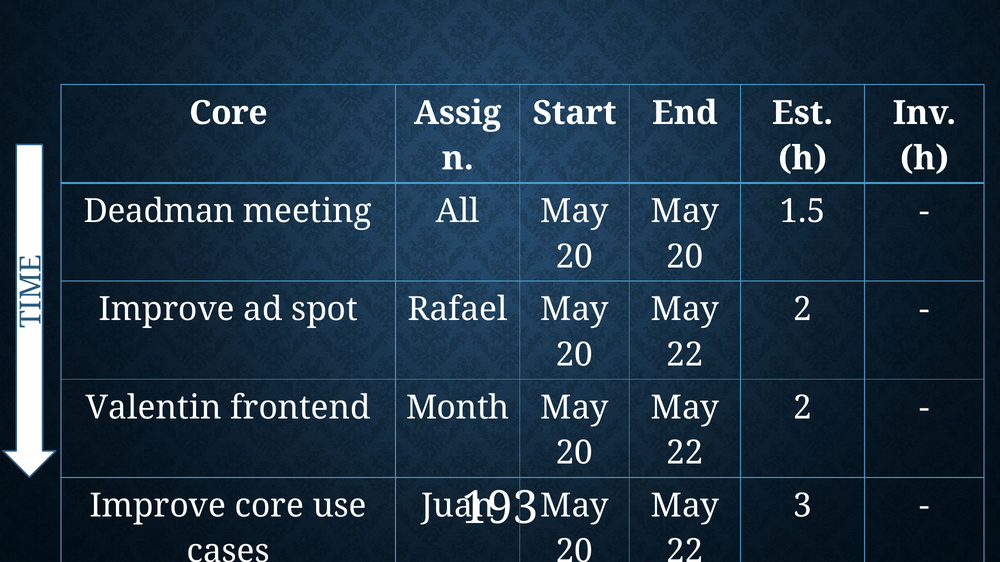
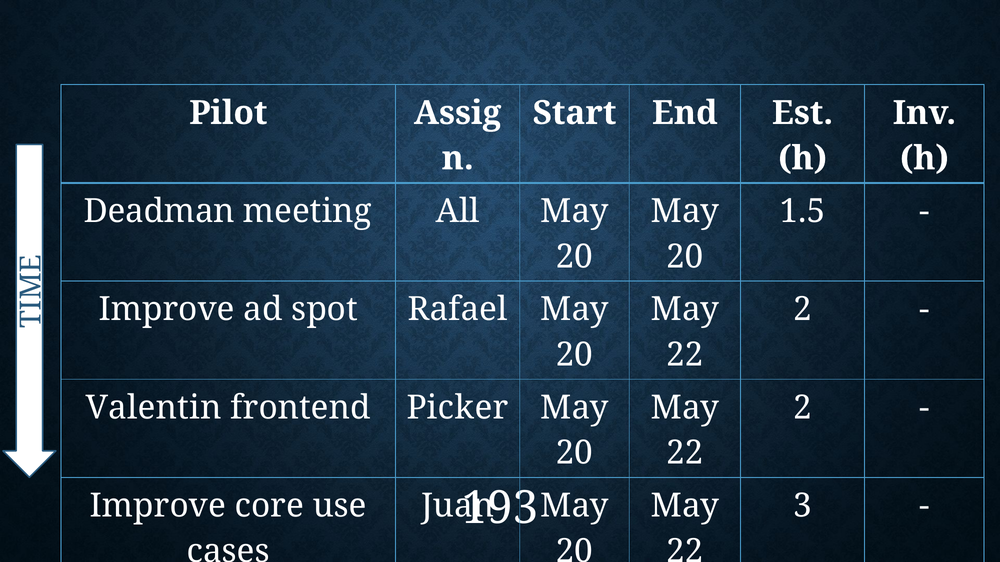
Core: Core -> Pilot (228, 113)
Month: Month -> Picker (457, 408)
